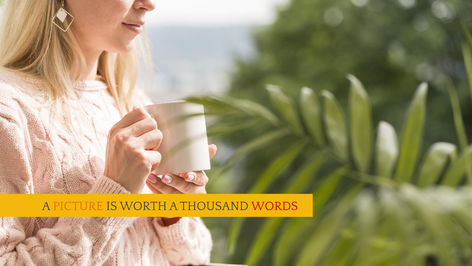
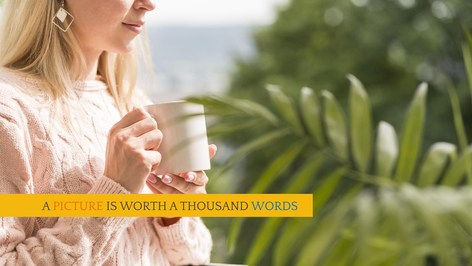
WORDS colour: red -> blue (275, 206)
